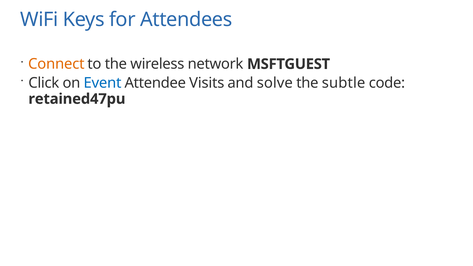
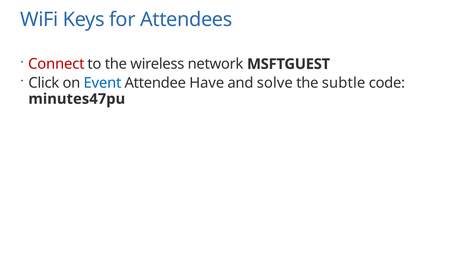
Connect colour: orange -> red (56, 64)
Visits: Visits -> Have (207, 83)
retained47pu: retained47pu -> minutes47pu (77, 99)
